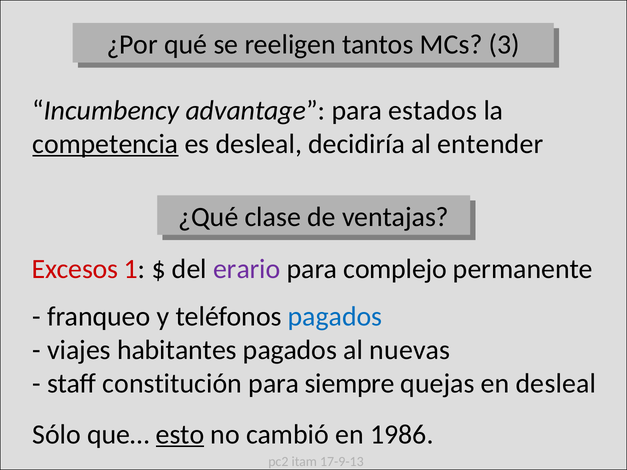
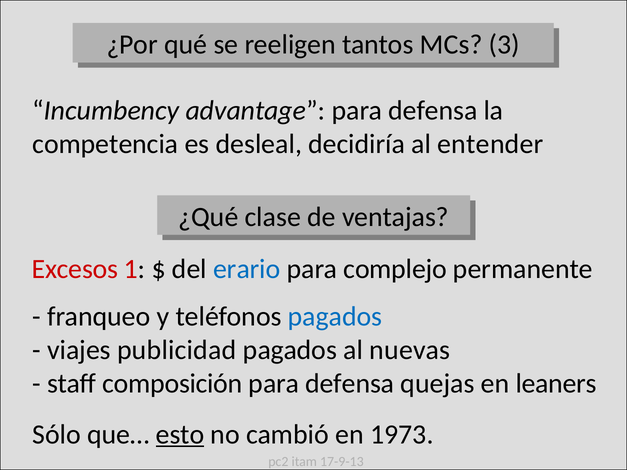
advantage para estados: estados -> defensa (433, 111)
competencia underline: present -> none (105, 144)
erario colour: purple -> blue (247, 269)
habitantes: habitantes -> publicidad (177, 350)
constitución: constitución -> composición (172, 384)
siempre: siempre -> defensa (350, 384)
en desleal: desleal -> leaners (556, 384)
1986: 1986 -> 1973 (402, 435)
